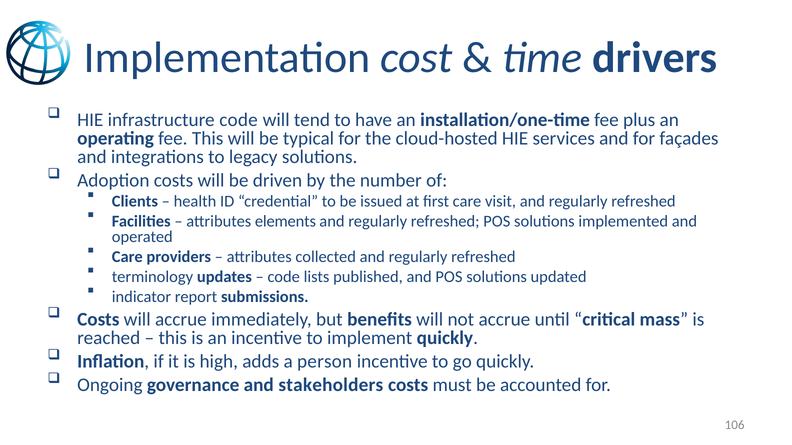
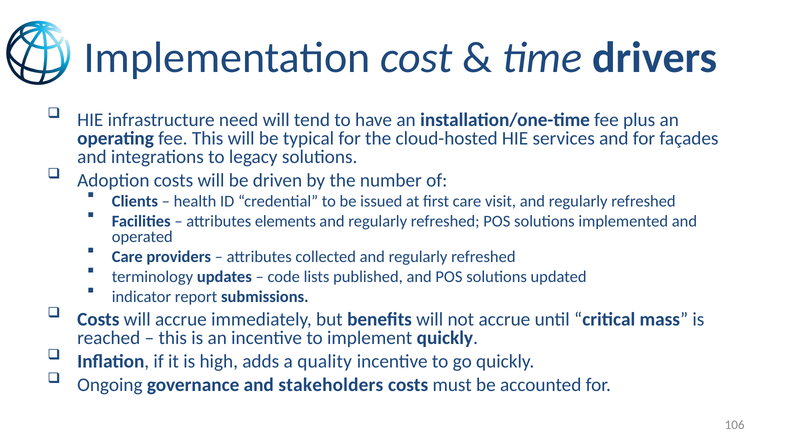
infrastructure code: code -> need (239, 120)
person: person -> quality (325, 362)
